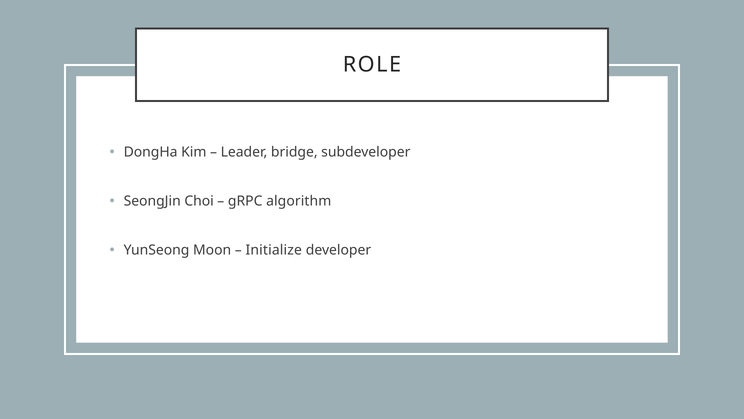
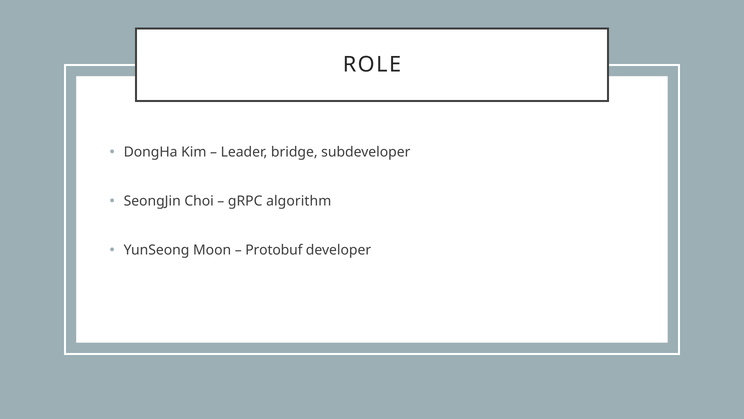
Initialize: Initialize -> Protobuf (274, 250)
